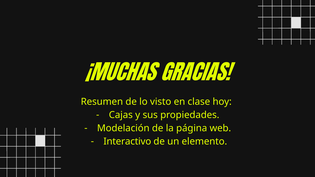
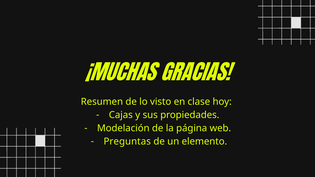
Interactivo: Interactivo -> Preguntas (127, 142)
